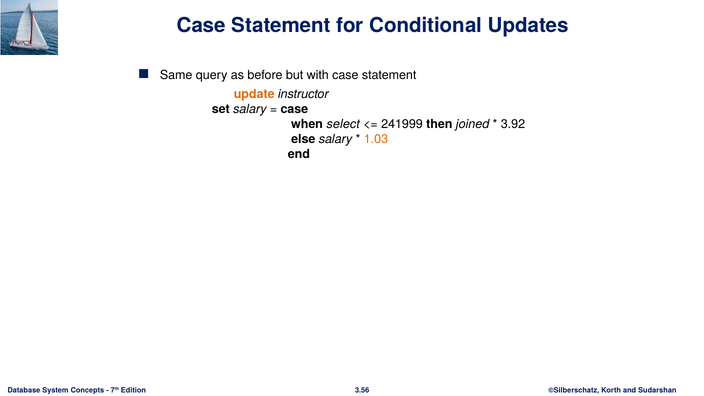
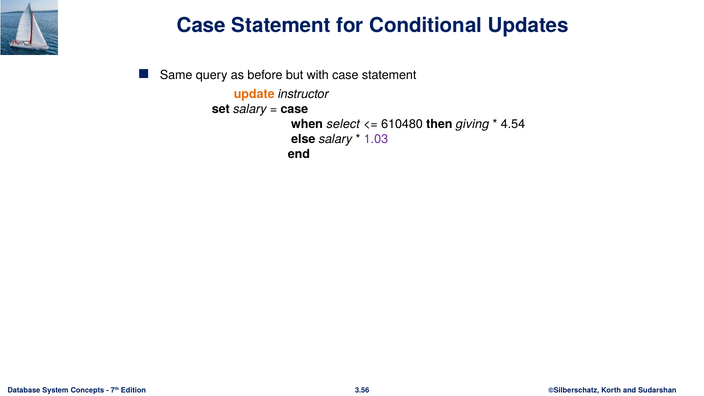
241999: 241999 -> 610480 (402, 124)
joined: joined -> giving (472, 124)
3.92: 3.92 -> 4.54 (513, 124)
1.03 colour: orange -> purple (376, 139)
